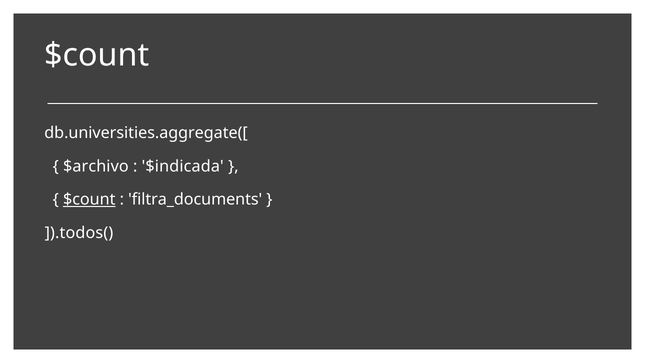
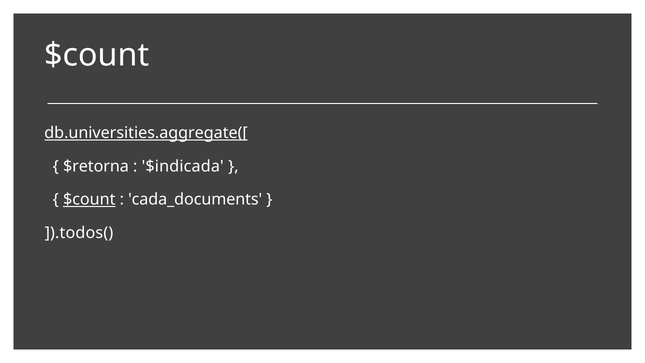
db.universities.aggregate([ underline: none -> present (146, 133)
$archivo: $archivo -> $retorna (96, 166)
filtra_documents: filtra_documents -> cada_documents (195, 200)
